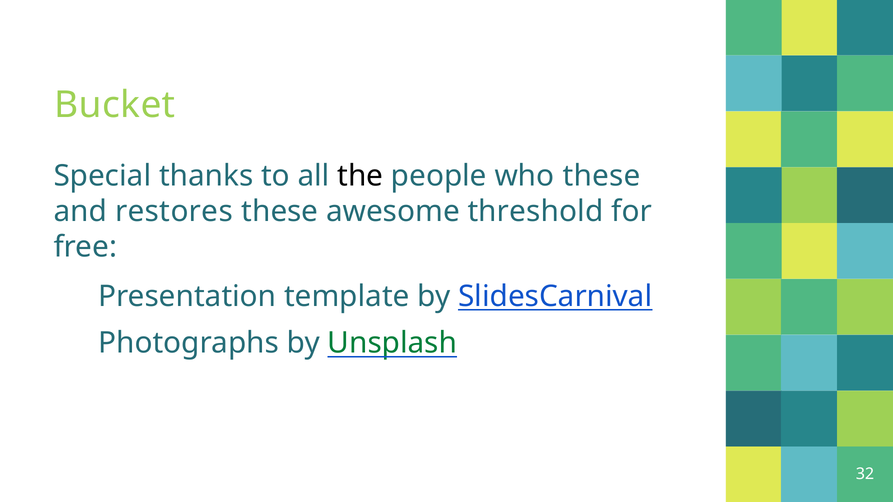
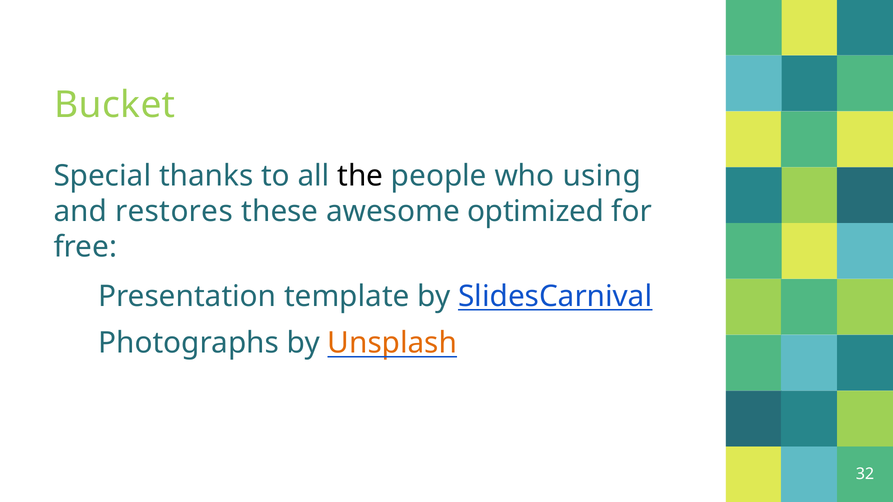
who these: these -> using (602, 176)
threshold: threshold -> optimized (536, 212)
Unsplash colour: green -> orange (392, 343)
